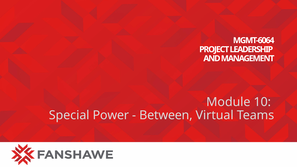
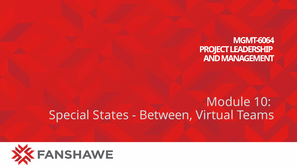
Power: Power -> States (111, 115)
